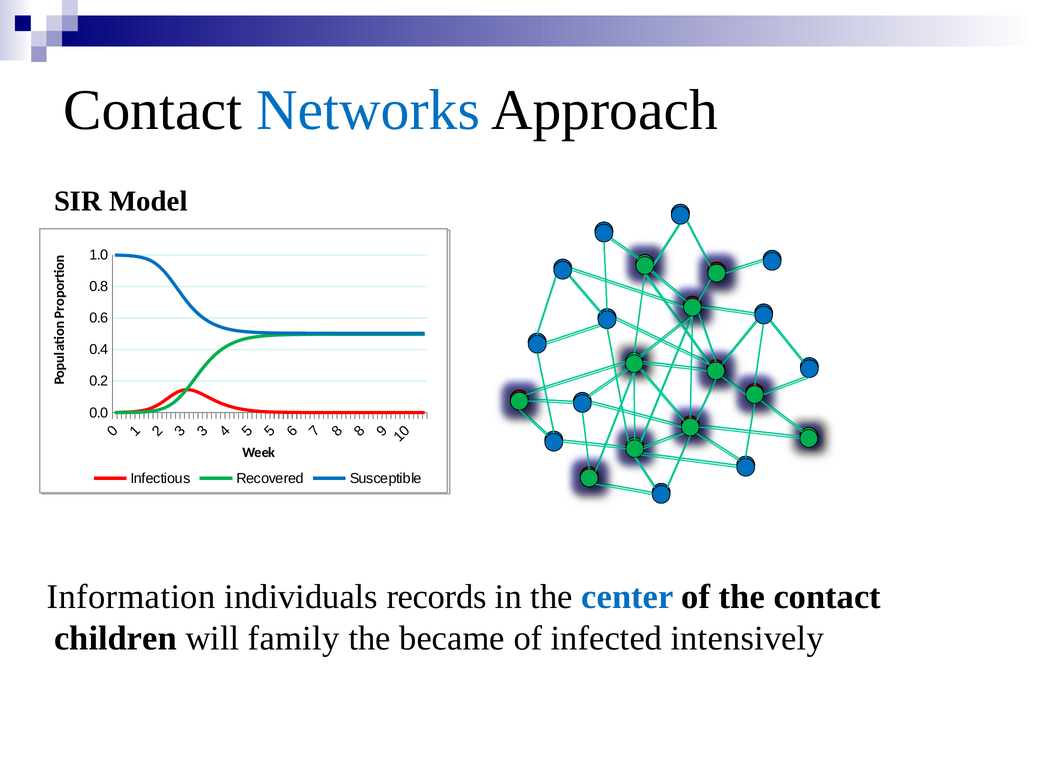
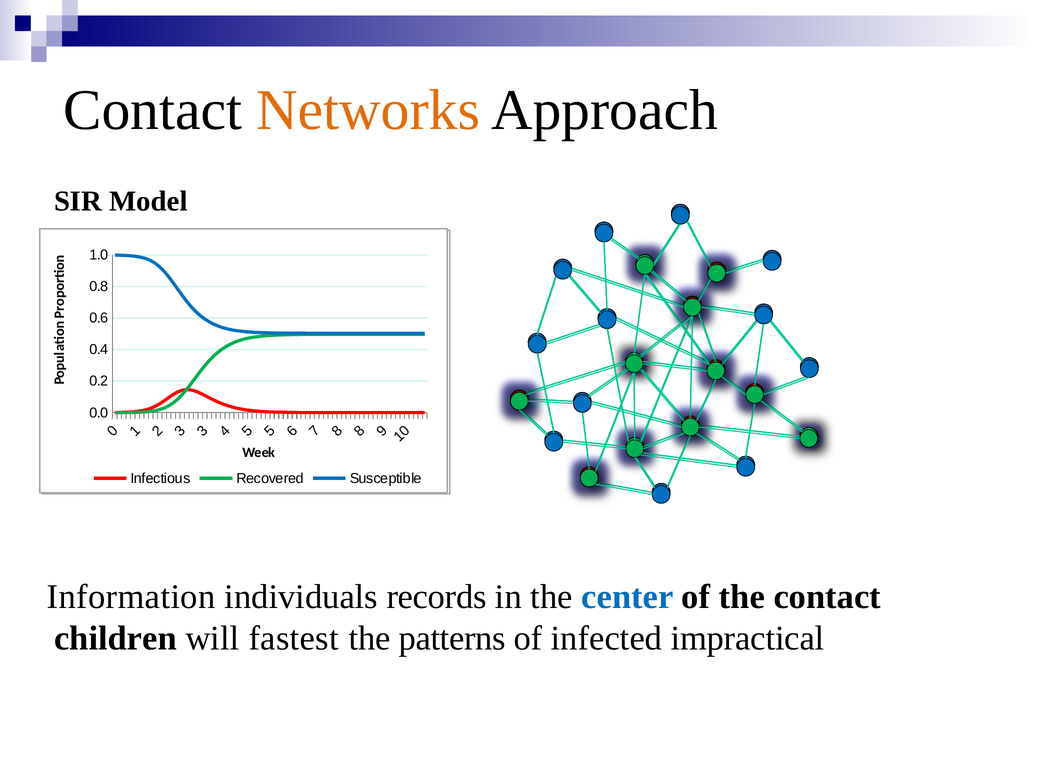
Networks colour: blue -> orange (368, 110)
family: family -> fastest (294, 638)
became: became -> patterns (452, 638)
intensively: intensively -> impractical (748, 638)
